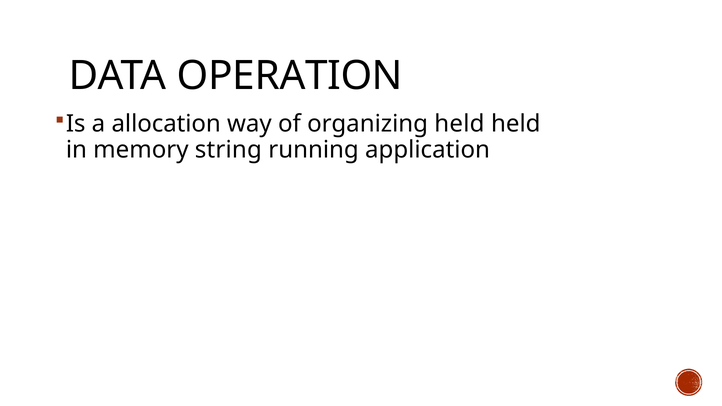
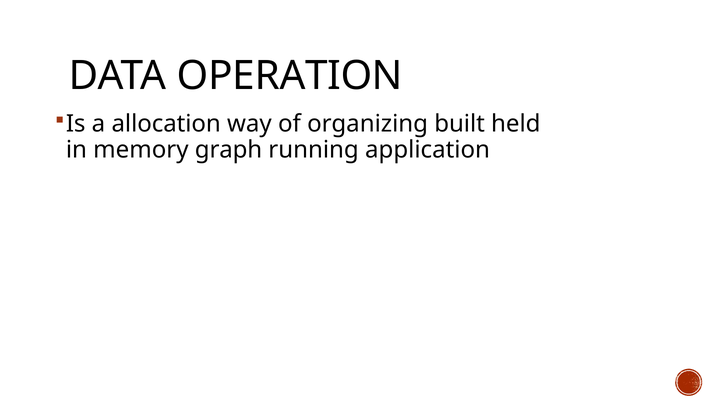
organizing held: held -> built (460, 124)
string: string -> graph (229, 150)
